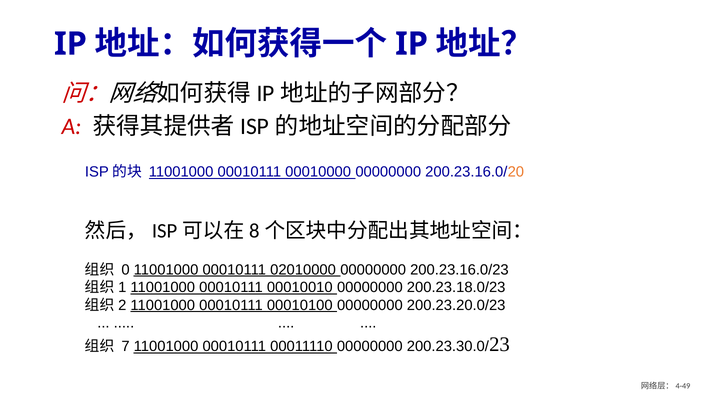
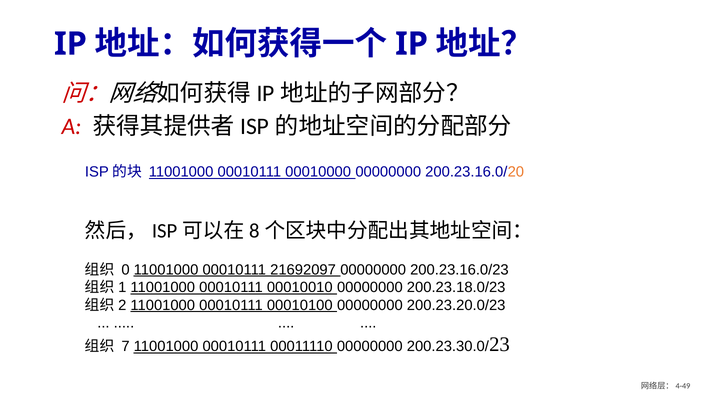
02010000: 02010000 -> 21692097 (303, 270)
